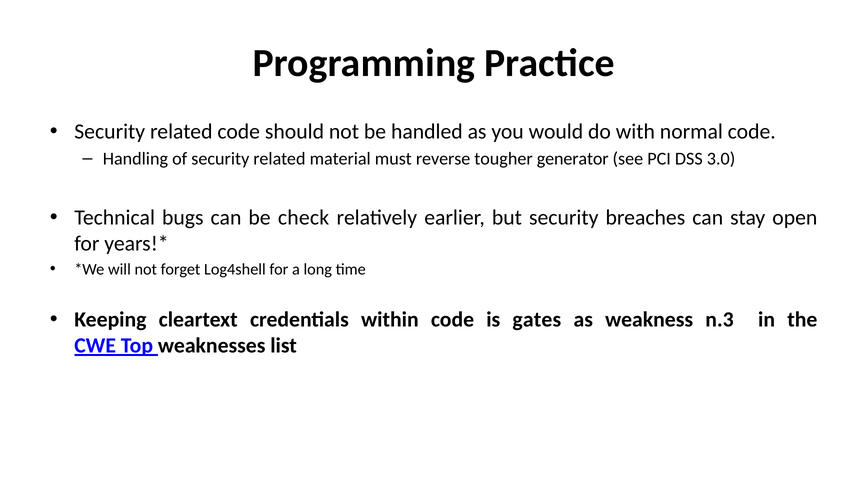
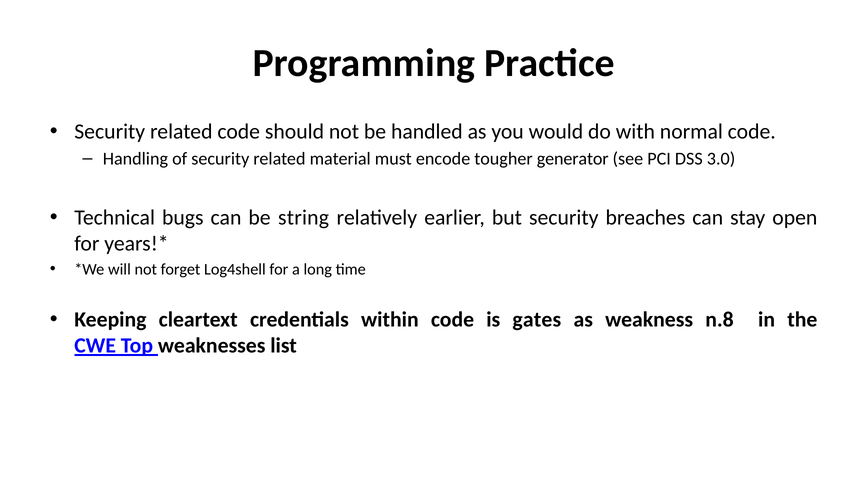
reverse: reverse -> encode (443, 159)
check: check -> string (304, 218)
n.3: n.3 -> n.8 (719, 320)
